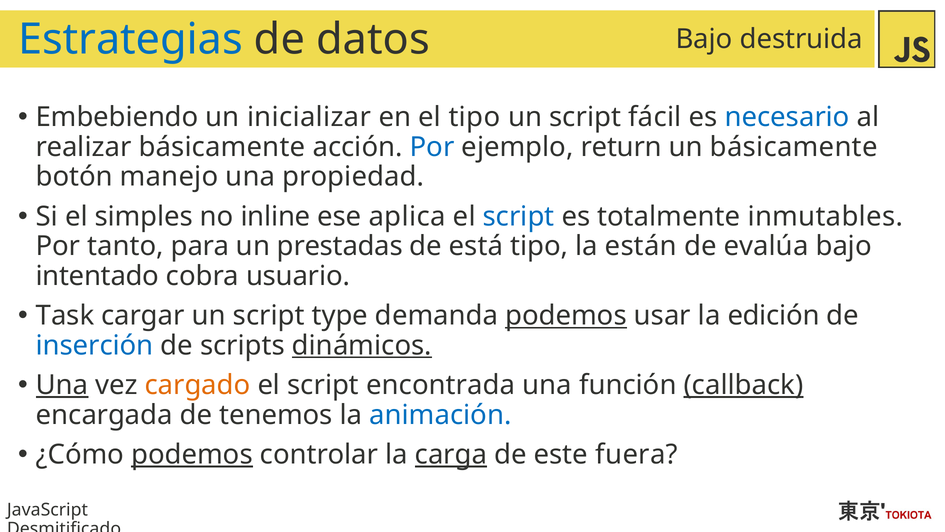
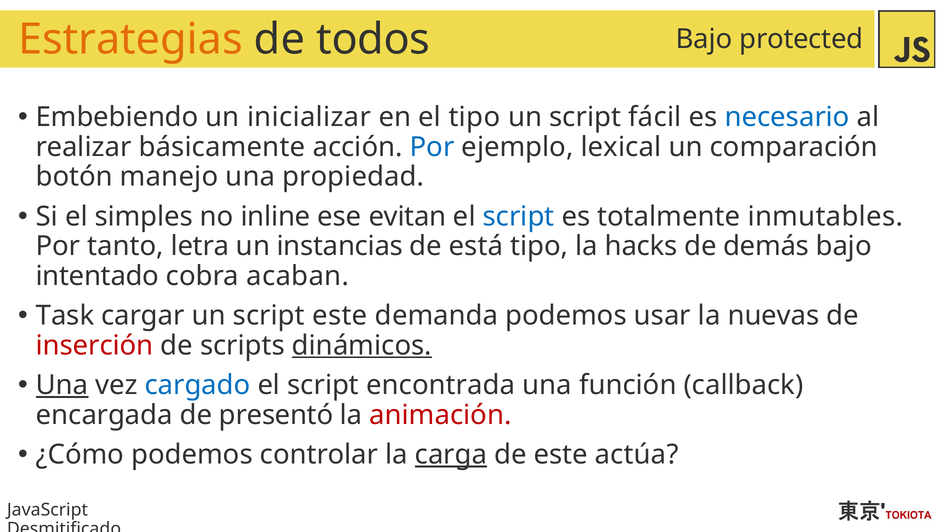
Estrategias colour: blue -> orange (130, 39)
datos: datos -> todos (373, 39)
destruida: destruida -> protected (801, 39)
return: return -> lexical (621, 147)
un básicamente: básicamente -> comparación (794, 147)
aplica: aplica -> evitan (407, 216)
para: para -> letra (200, 246)
prestadas: prestadas -> instancias (340, 246)
están: están -> hacks (641, 246)
evalúa: evalúa -> demás (766, 246)
usuario: usuario -> acaban (298, 276)
script type: type -> este (340, 315)
podemos underline: present -> none (566, 315)
edición: edición -> nuevas (773, 315)
inserción colour: blue -> red (95, 345)
cargado colour: orange -> blue (198, 385)
callback underline: present -> none (744, 385)
tenemos: tenemos -> presentó (276, 415)
animación colour: blue -> red (440, 415)
podemos underline: present -> none (192, 454)
fuera: fuera -> actúa (637, 454)
